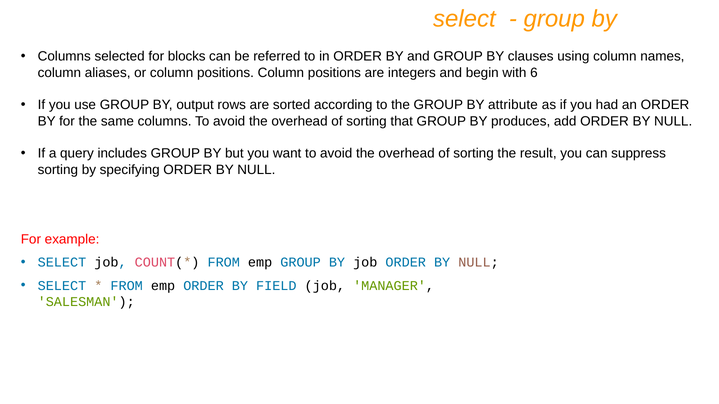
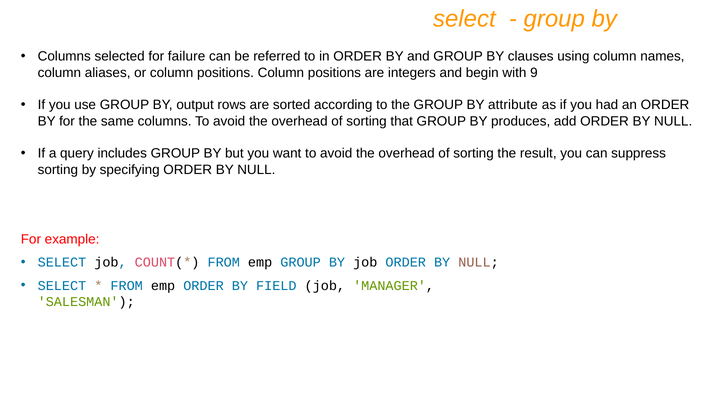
blocks: blocks -> failure (187, 57)
6: 6 -> 9 (534, 73)
